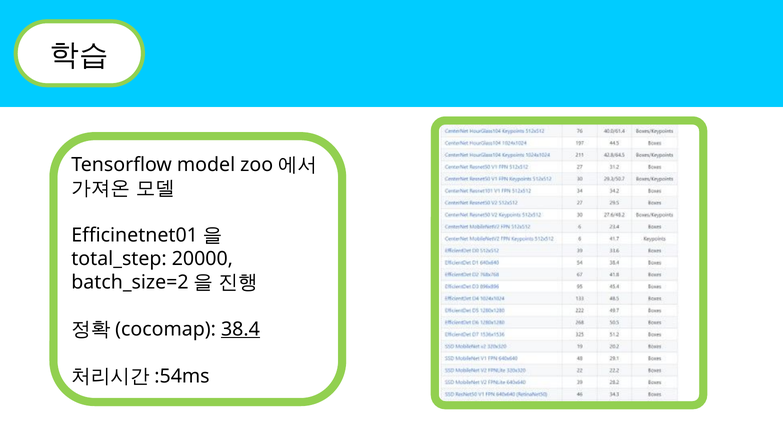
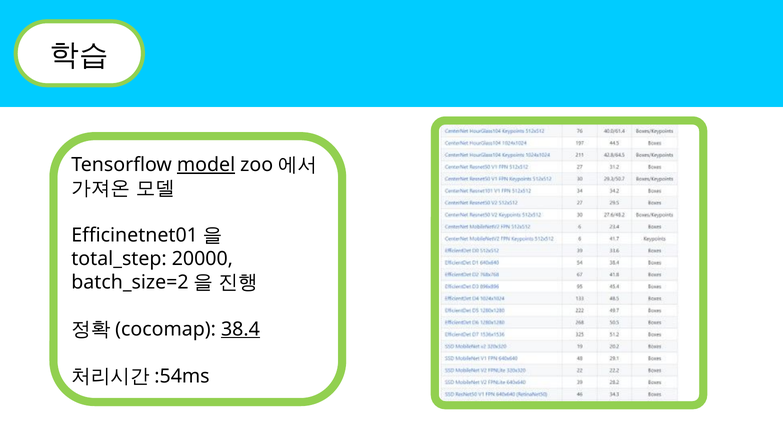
model underline: none -> present (206, 165)
